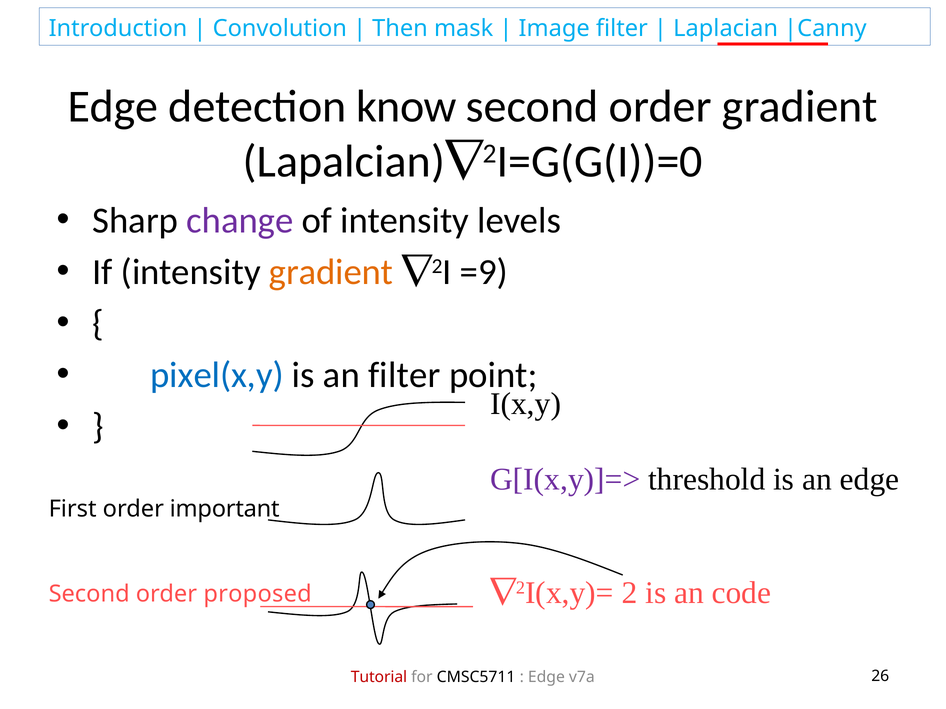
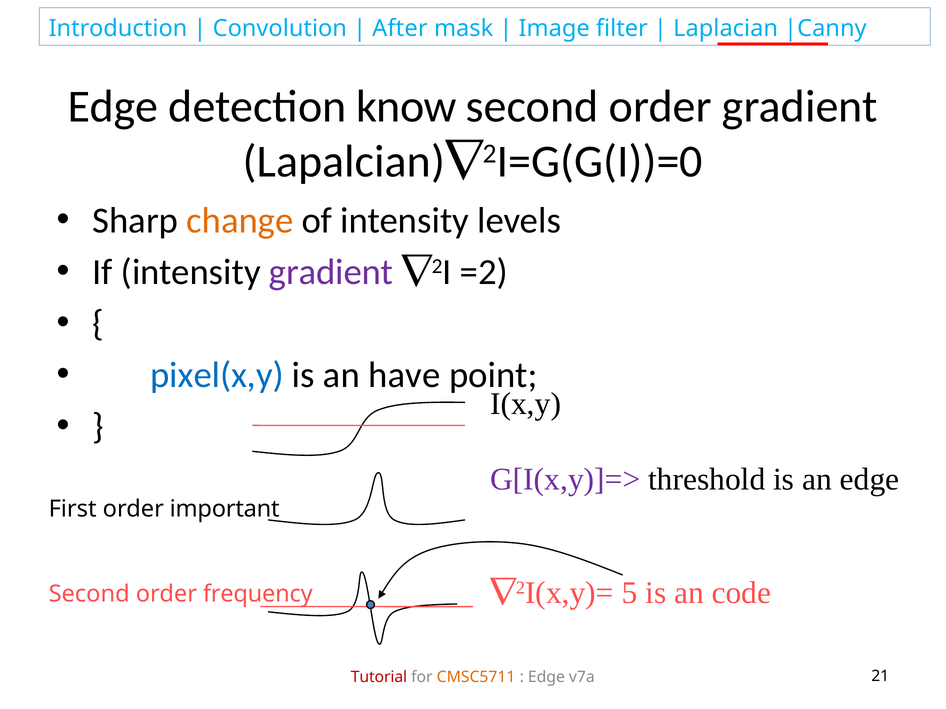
Then: Then -> After (400, 28)
change colour: purple -> orange (240, 221)
gradient colour: orange -> purple (331, 272)
=9: =9 -> =2 (484, 272)
an filter: filter -> have (404, 376)
2: 2 -> 5 (629, 593)
proposed: proposed -> frequency (258, 594)
CMSC5711 colour: black -> orange (476, 678)
26: 26 -> 21 (880, 676)
